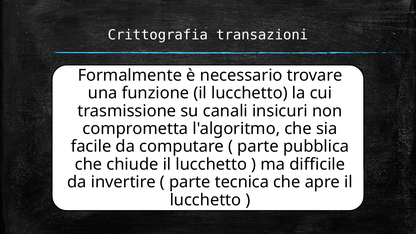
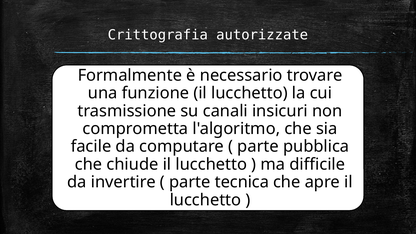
transazioni: transazioni -> autorizzate (262, 35)
